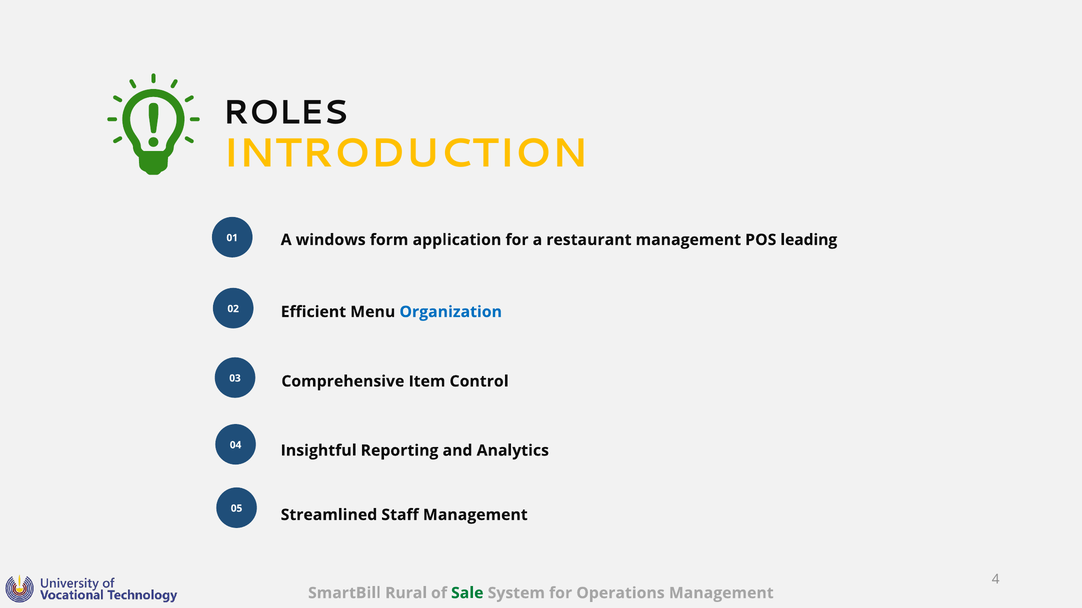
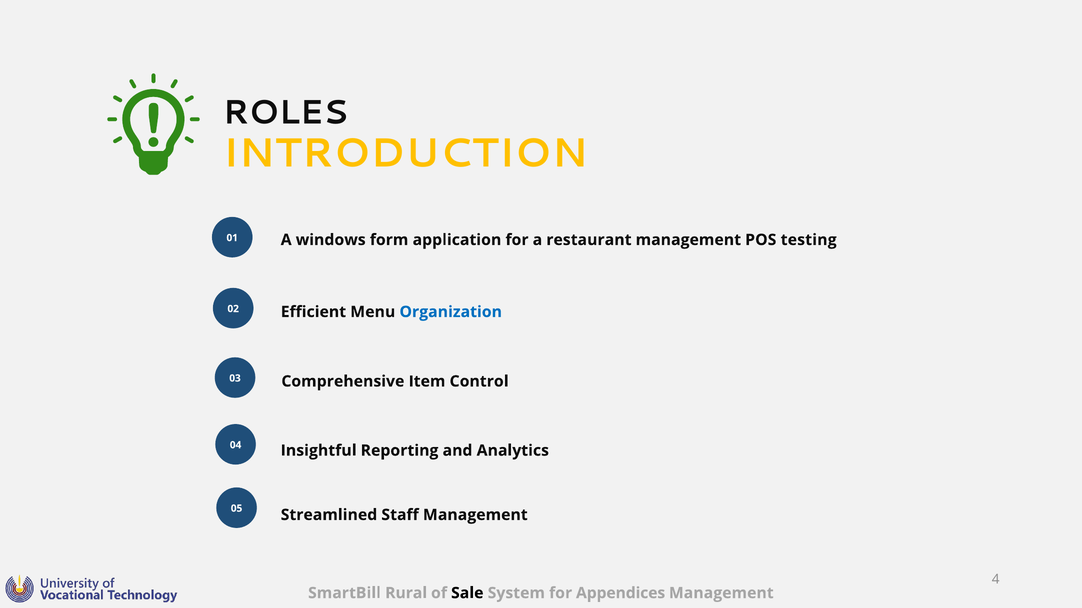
leading: leading -> testing (809, 240)
Sale colour: green -> black (467, 594)
Operations: Operations -> Appendices (621, 594)
